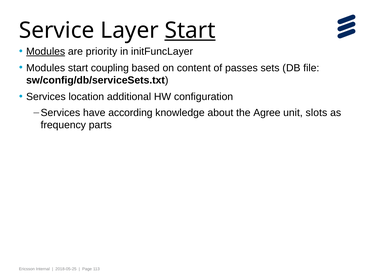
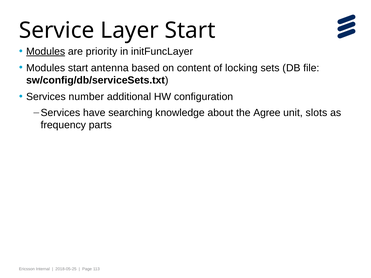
Start underline: present -> none (190, 30)
coupling: coupling -> antenna (110, 68)
passes: passes -> locking (241, 68)
location: location -> number (86, 97)
according: according -> searching (130, 113)
